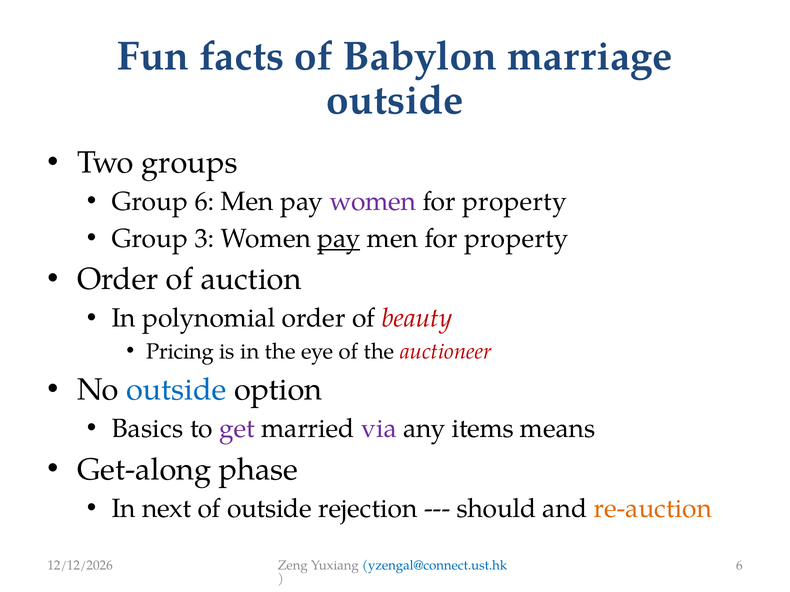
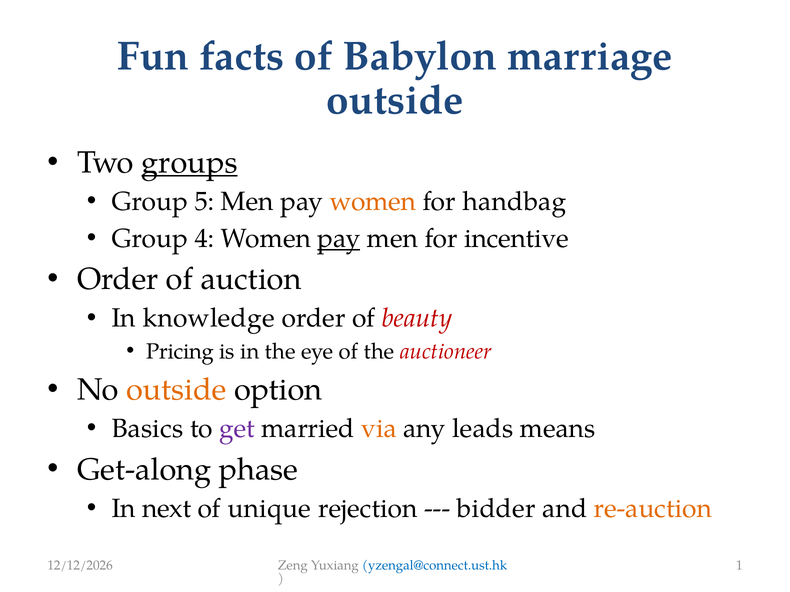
groups underline: none -> present (189, 163)
Group 6: 6 -> 5 (205, 202)
women colour: purple -> orange (373, 202)
property: property -> handbag (515, 202)
3: 3 -> 4 (205, 239)
men for property: property -> incentive (517, 239)
polynomial: polynomial -> knowledge (209, 319)
outside colour: blue -> orange (176, 390)
via colour: purple -> orange (379, 429)
items: items -> leads (483, 429)
of outside: outside -> unique (269, 509)
should: should -> bidder (496, 509)
6: 6 -> 1 (739, 566)
